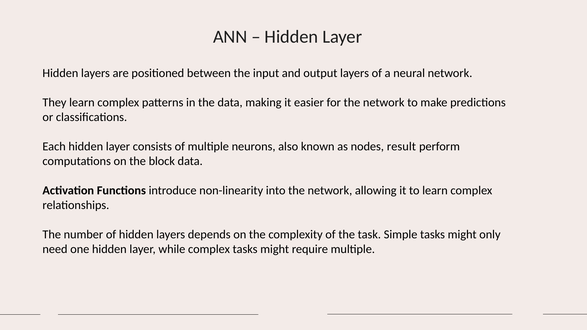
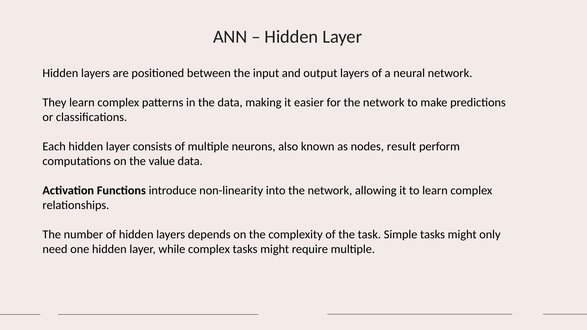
block: block -> value (162, 161)
